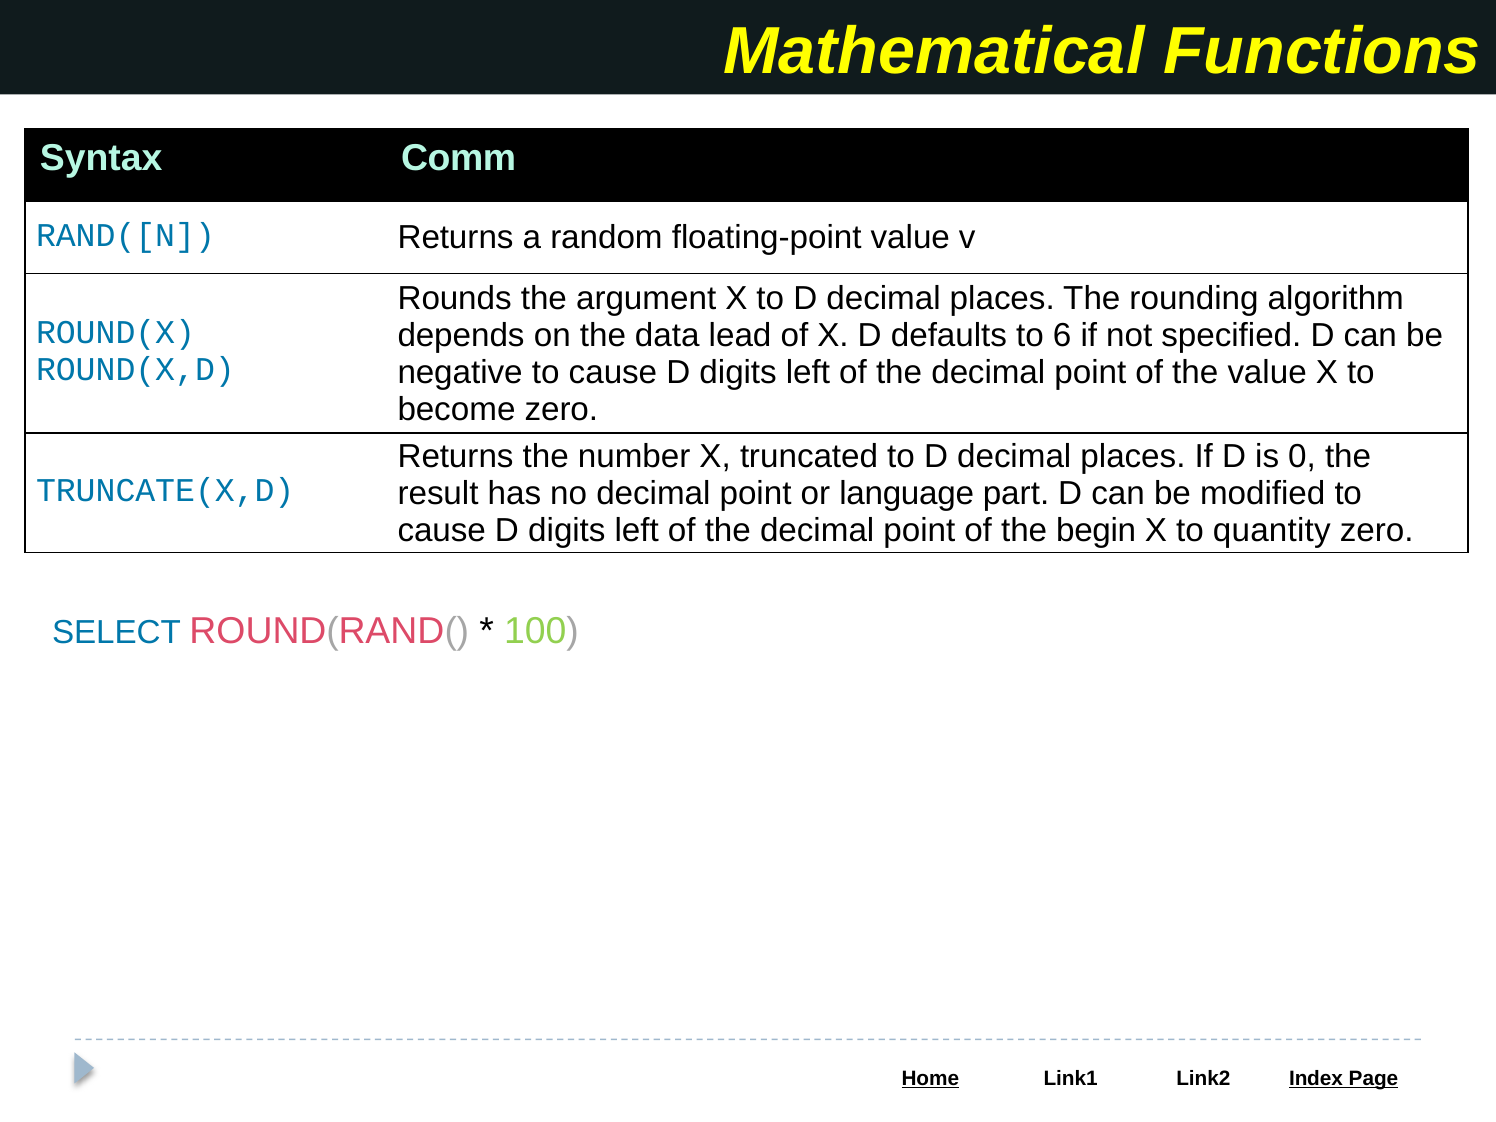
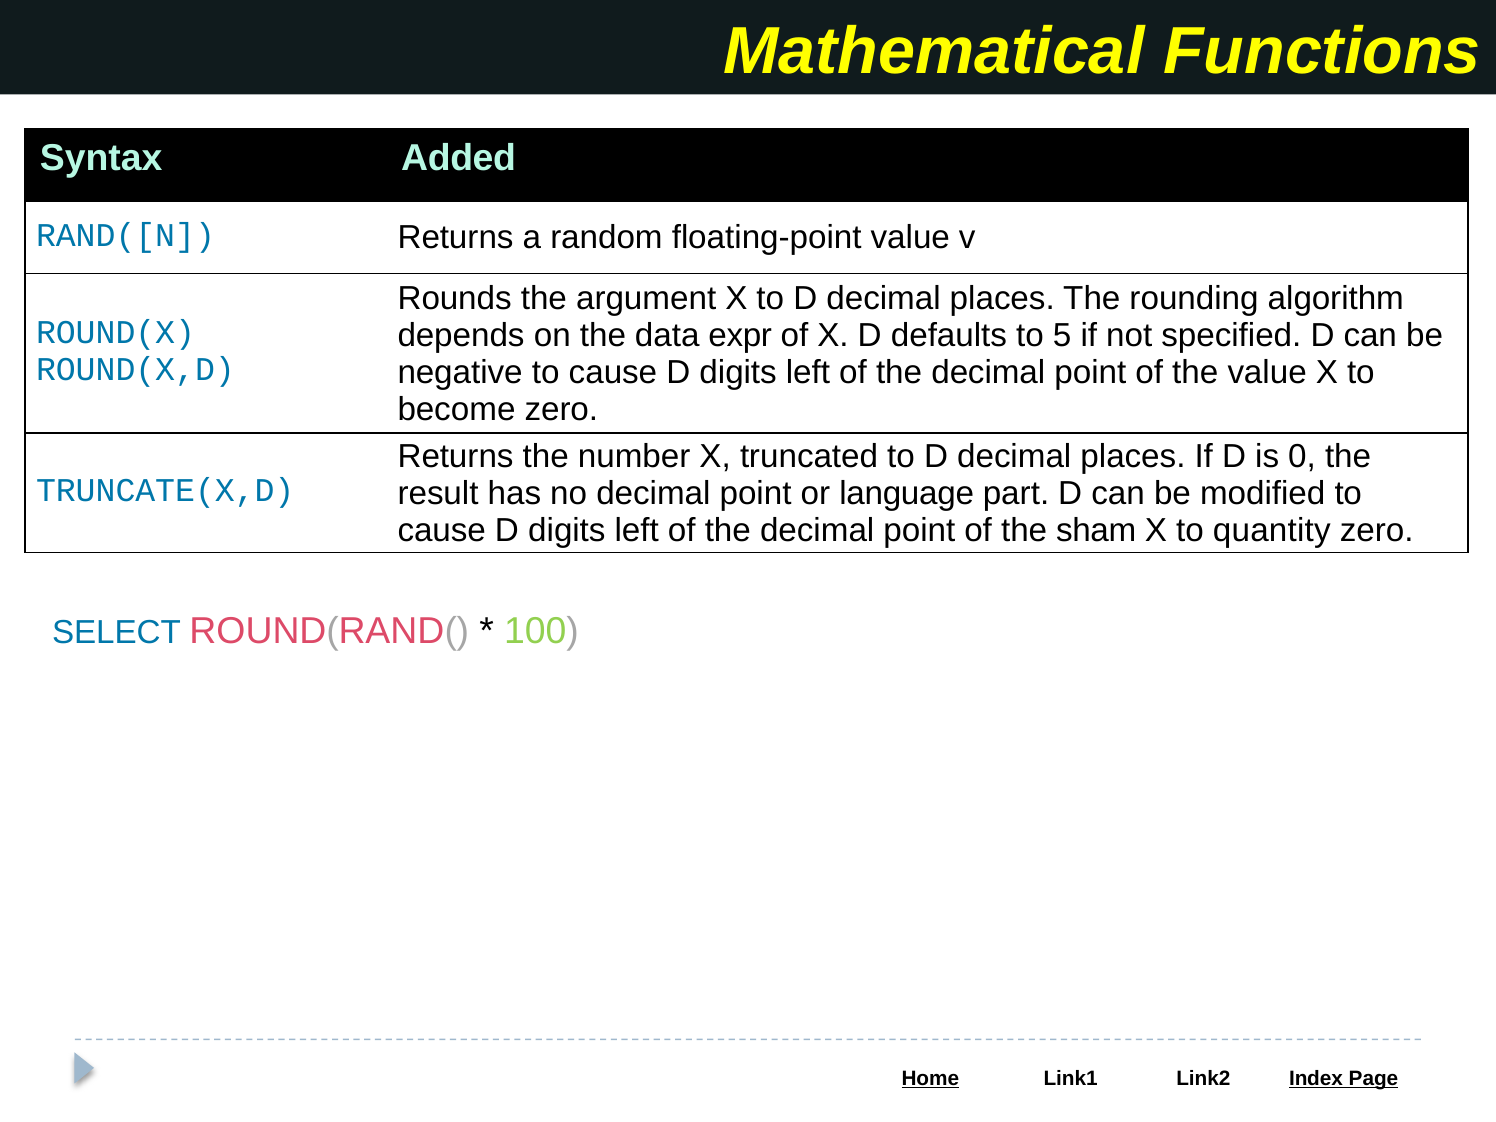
Comm: Comm -> Added (459, 158)
lead: lead -> expr (740, 335)
6: 6 -> 5 (1062, 335)
begin: begin -> sham (1096, 530)
